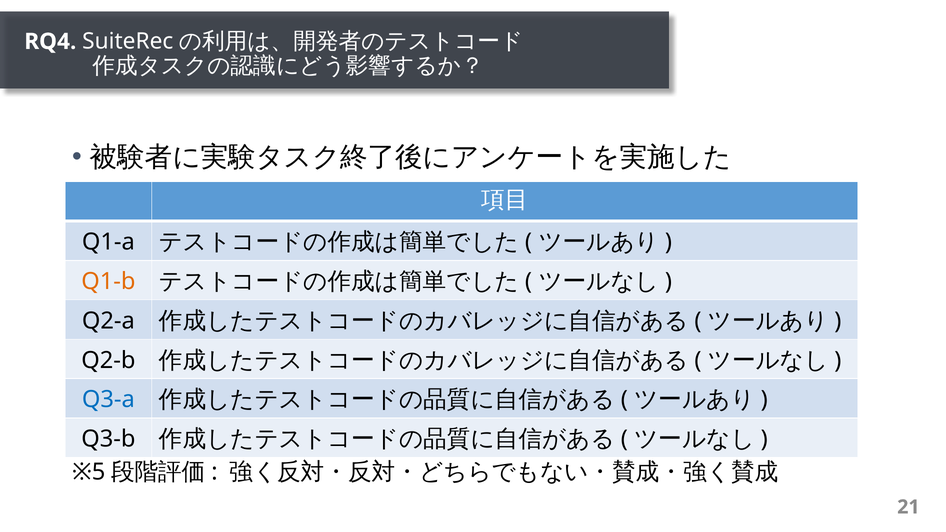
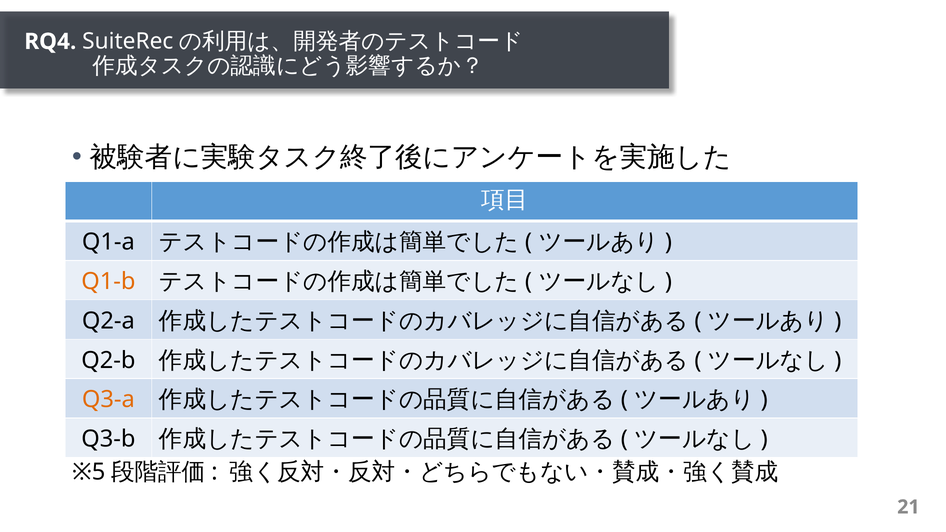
Q3-a colour: blue -> orange (108, 400)
